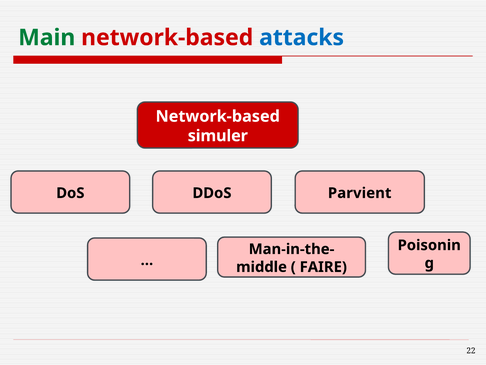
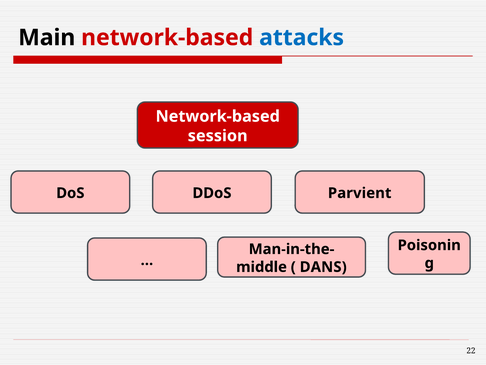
Main colour: green -> black (47, 38)
simuler: simuler -> session (218, 136)
FAIRE: FAIRE -> DANS (323, 267)
